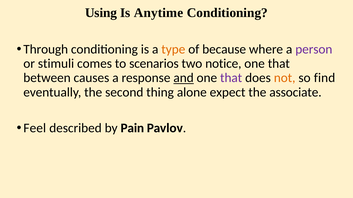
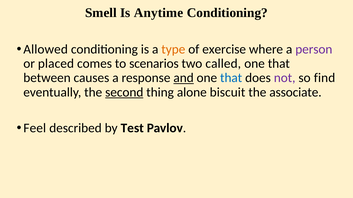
Using: Using -> Smell (101, 13)
Through: Through -> Allowed (46, 50)
because: because -> exercise (224, 50)
stimuli: stimuli -> placed (56, 64)
notice: notice -> called (223, 64)
that colour: purple -> blue (231, 78)
not colour: orange -> purple (285, 78)
second underline: none -> present (124, 92)
expect: expect -> biscuit (228, 92)
Pain: Pain -> Test (132, 128)
